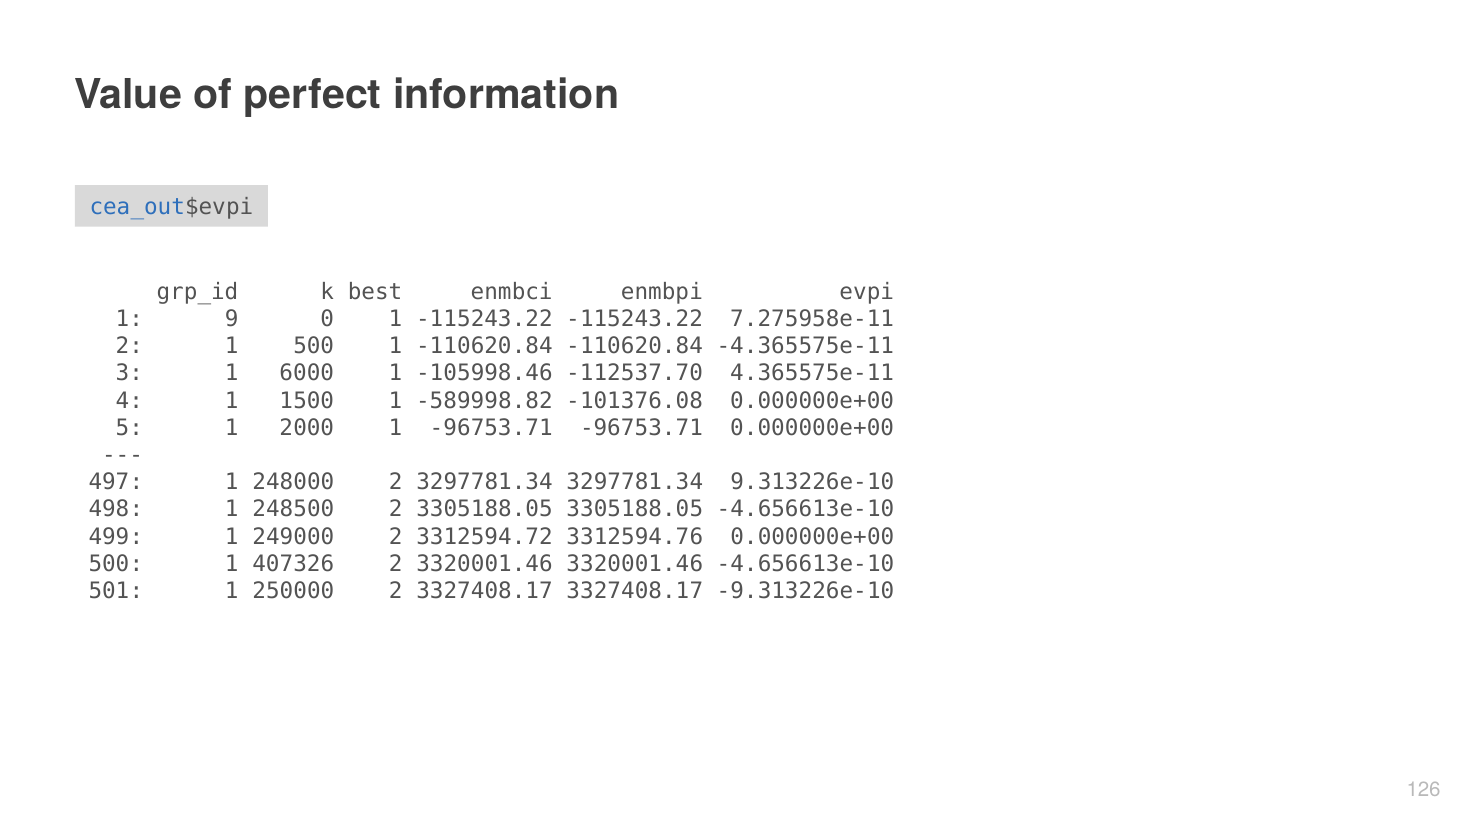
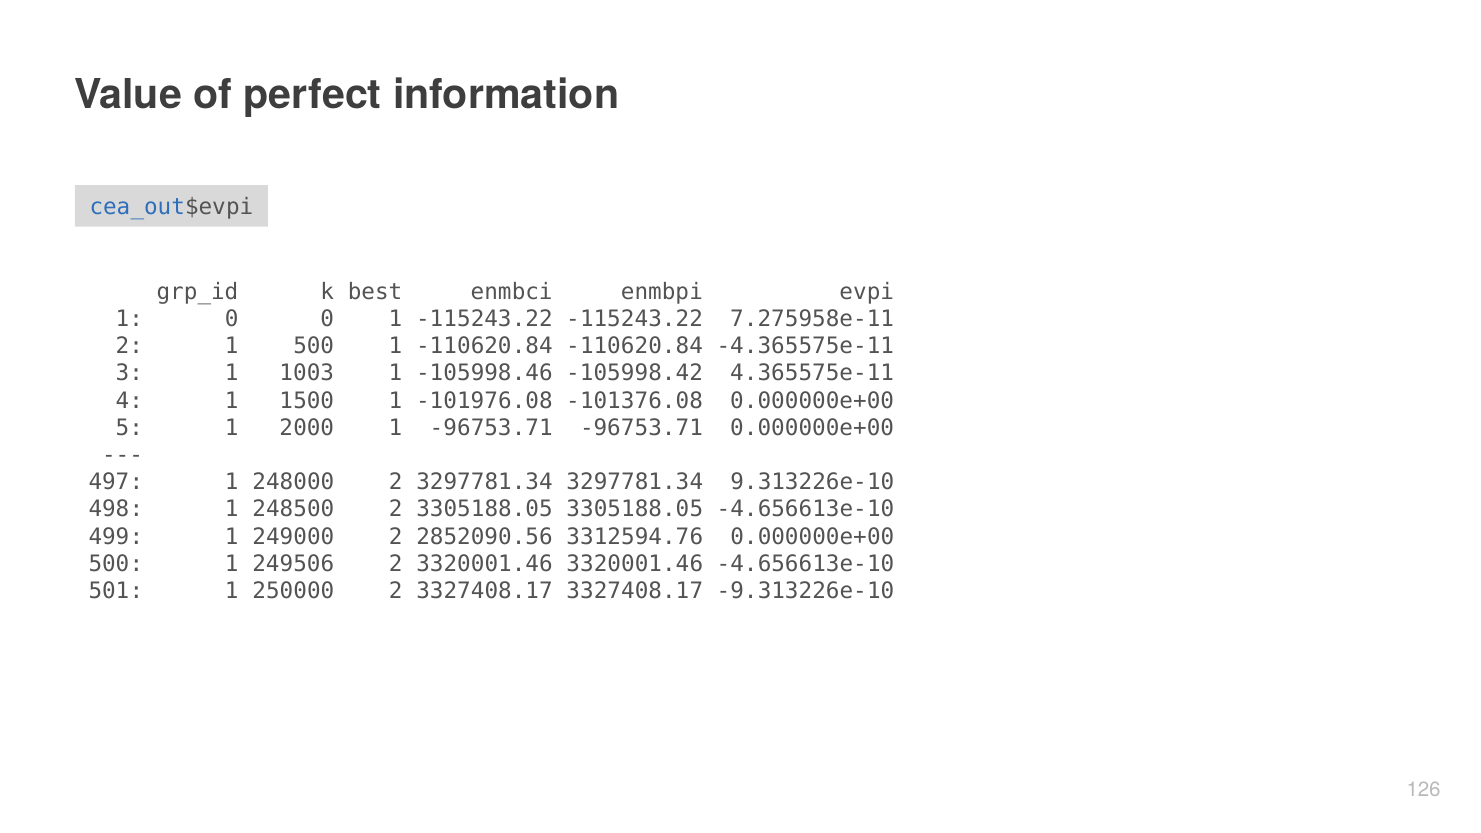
1 9: 9 -> 0 (232, 319)
6000: 6000 -> 1003 (307, 374)
-112537.70: -112537.70 -> -105998.42 (635, 374)
-589998.82: -589998.82 -> -101976.08 (484, 401)
3312594.72: 3312594.72 -> 2852090.56 (484, 537)
407326: 407326 -> 249506 (293, 564)
